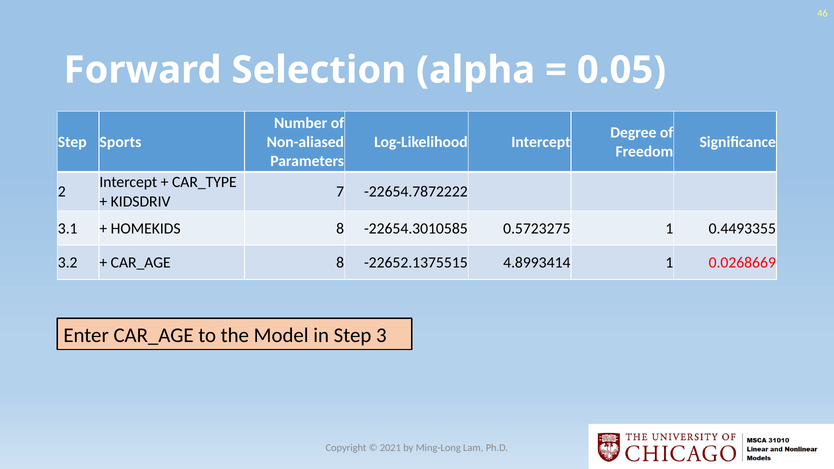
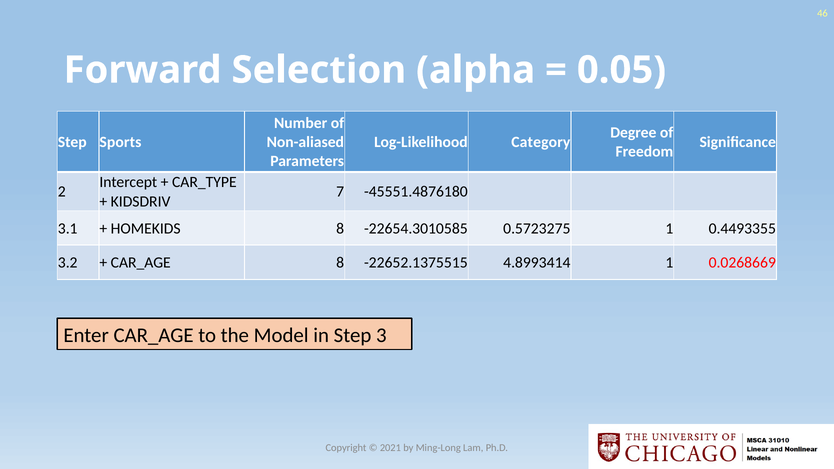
Log-Likelihood Intercept: Intercept -> Category (541, 142)
-22654.7872222: -22654.7872222 -> -45551.4876180 (416, 192)
